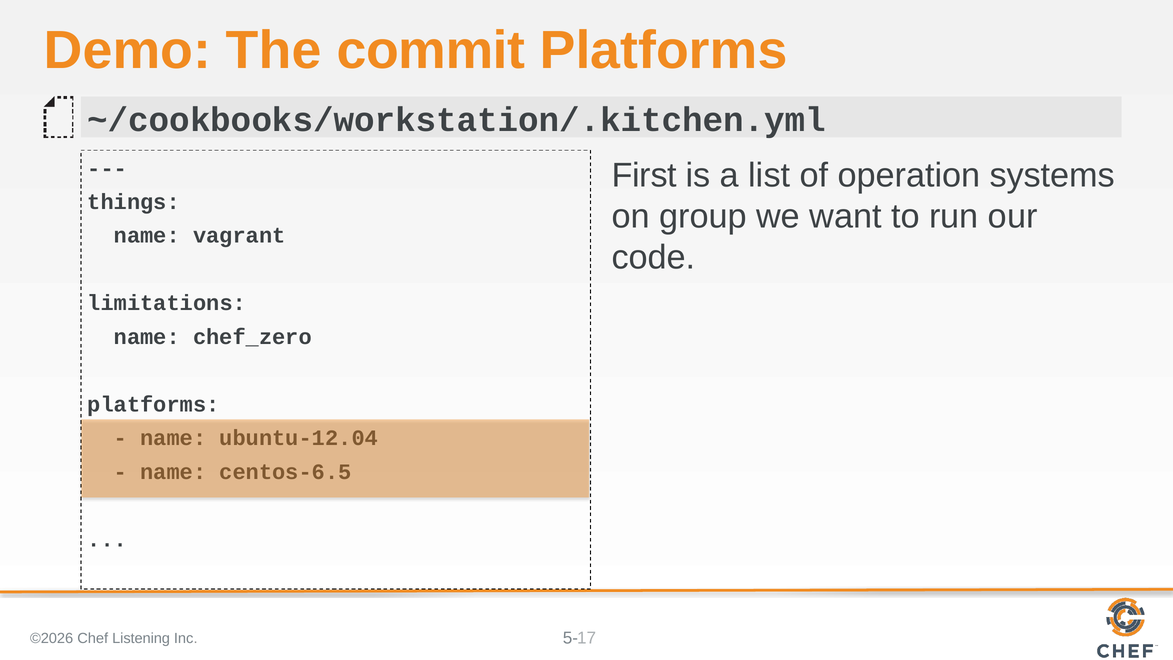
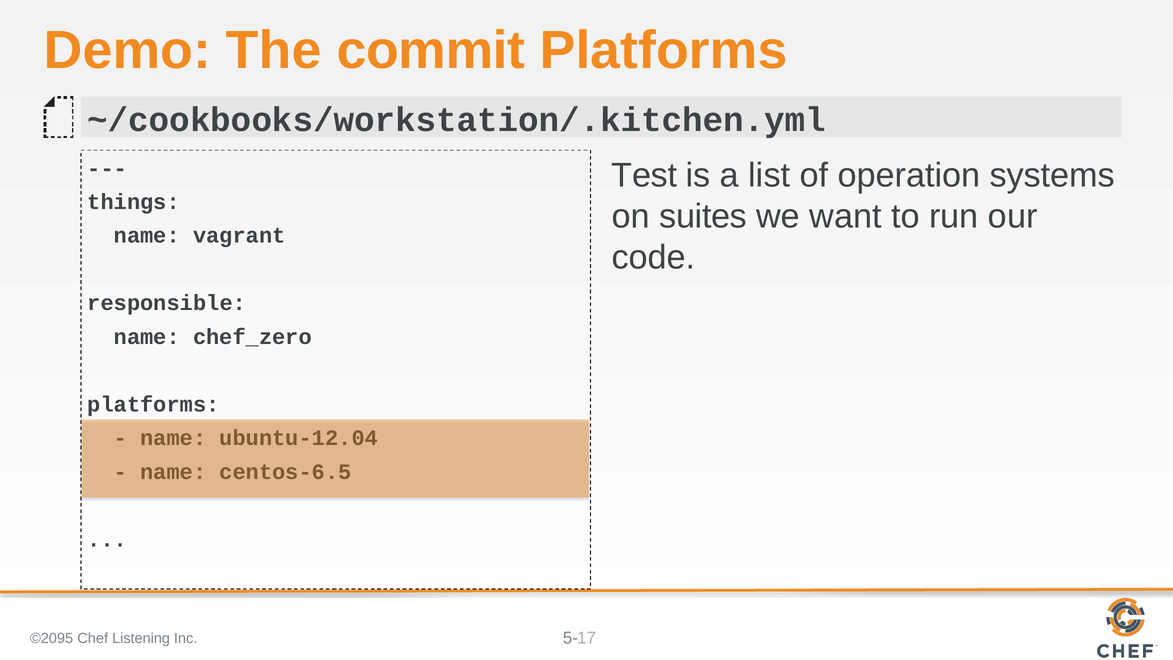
First: First -> Test (644, 175)
group: group -> suites (703, 216)
limitations: limitations -> responsible (167, 303)
©2026: ©2026 -> ©2095 (52, 638)
